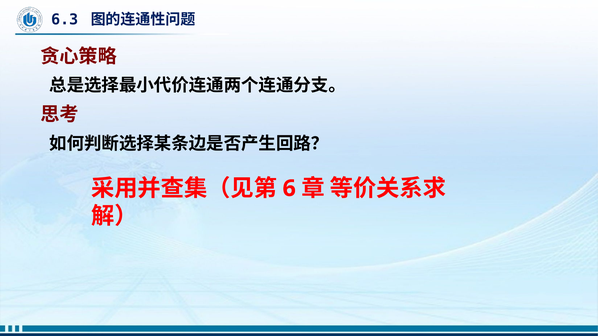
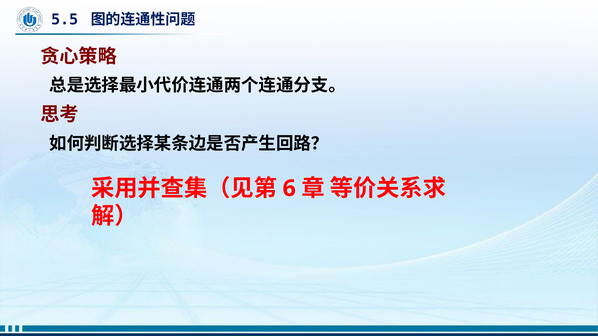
6.3: 6.3 -> 5.5 (65, 20)
